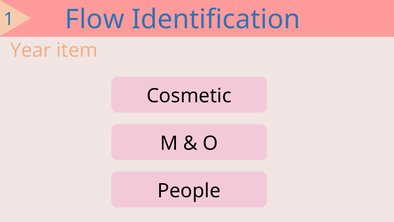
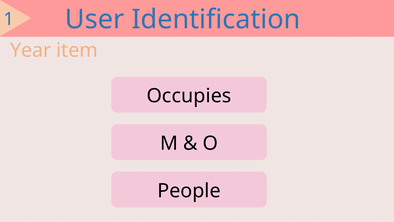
Flow: Flow -> User (95, 19)
Cosmetic: Cosmetic -> Occupies (189, 96)
